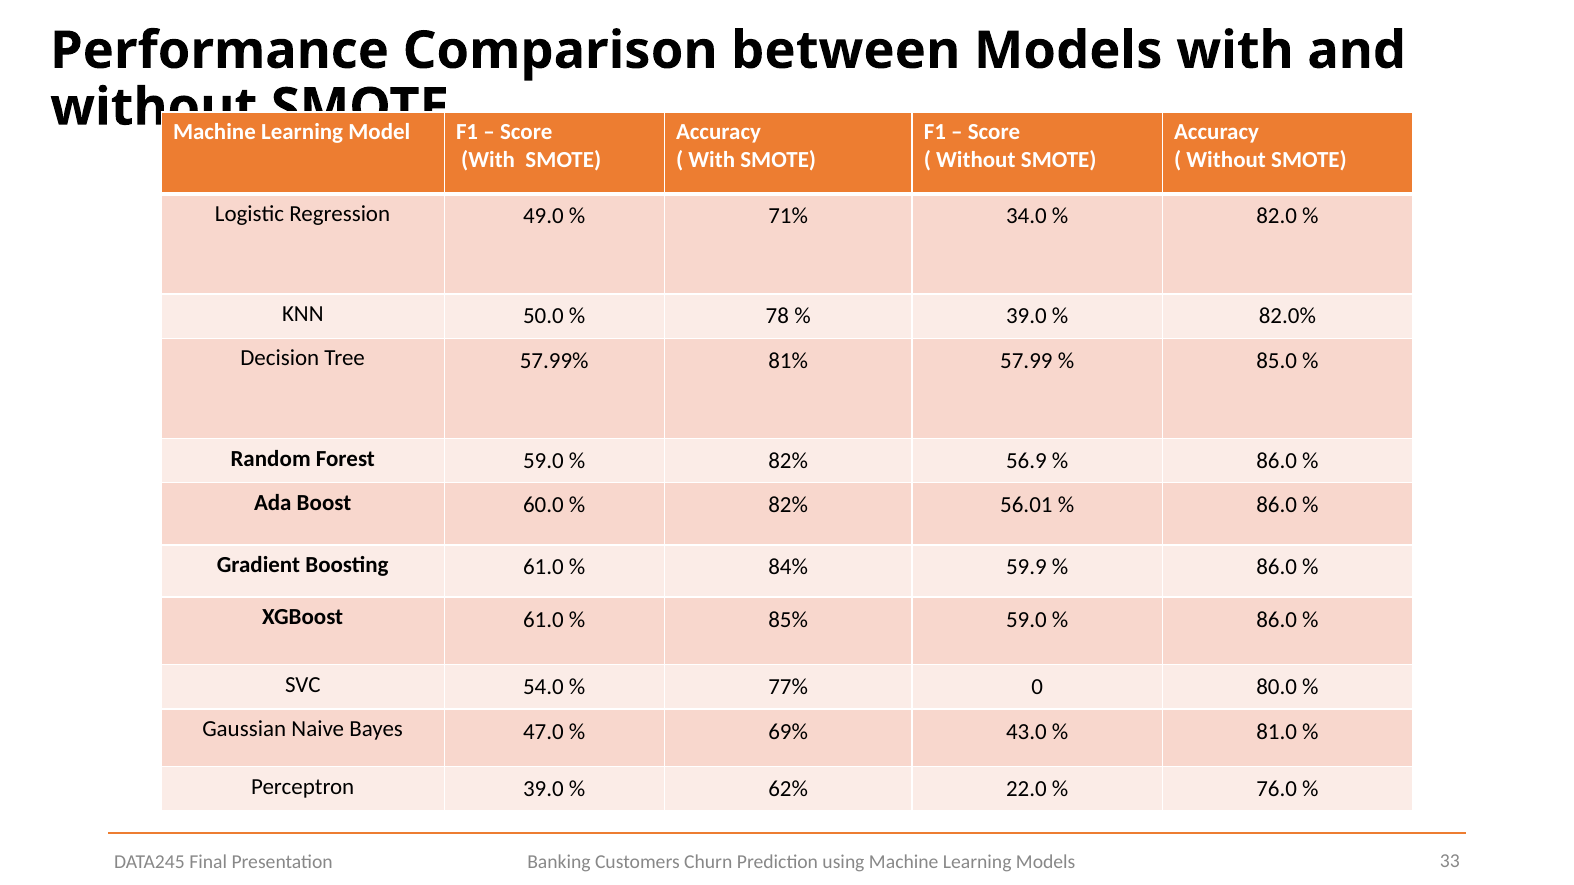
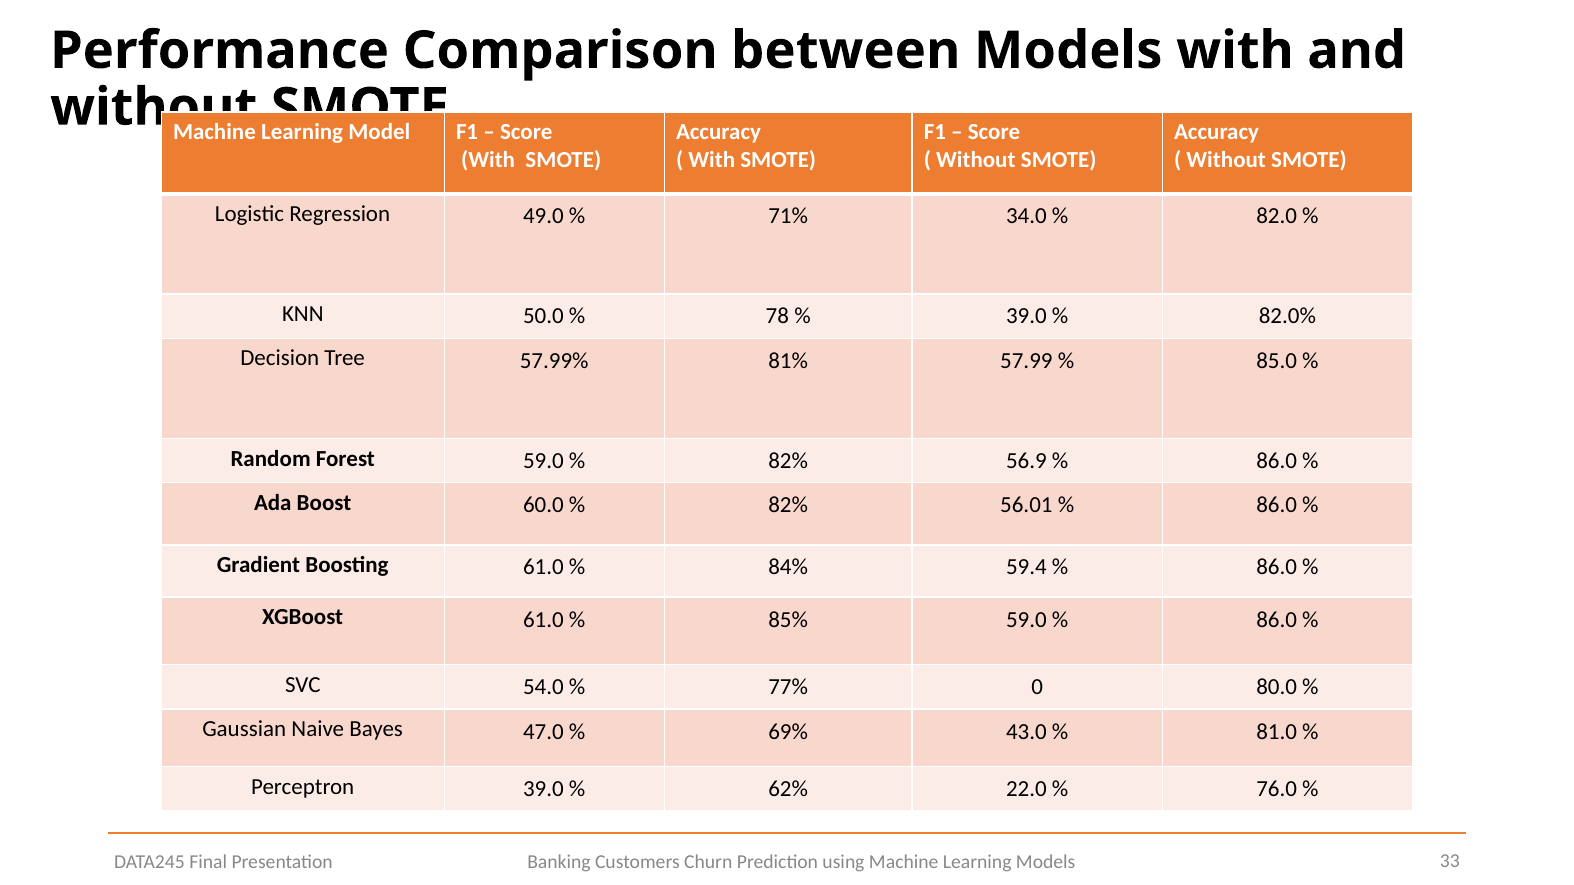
59.9: 59.9 -> 59.4 (1026, 568)
